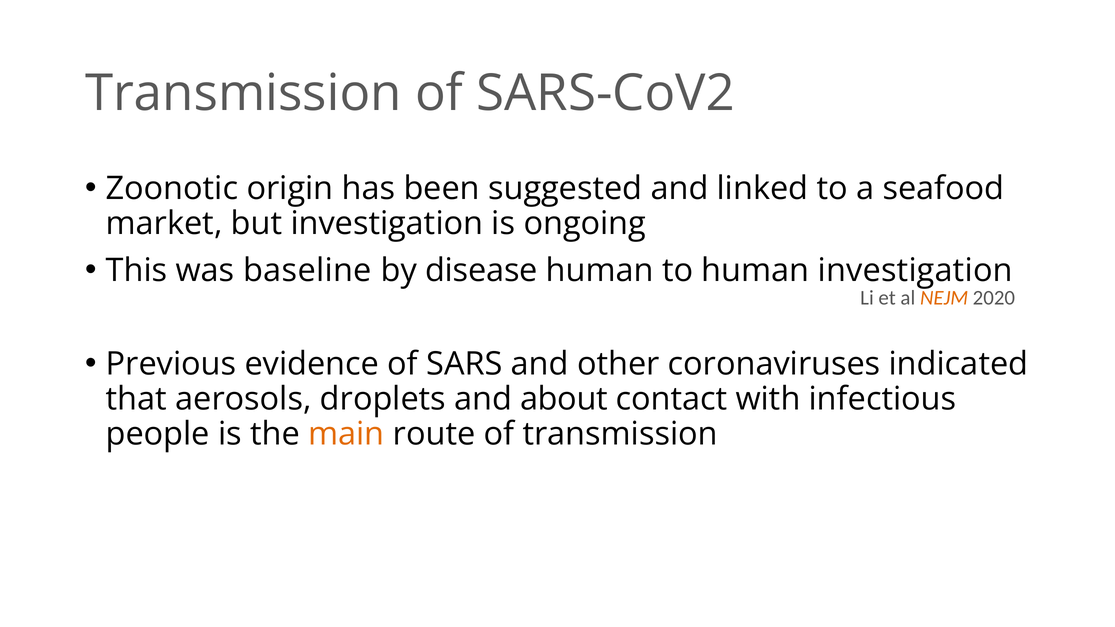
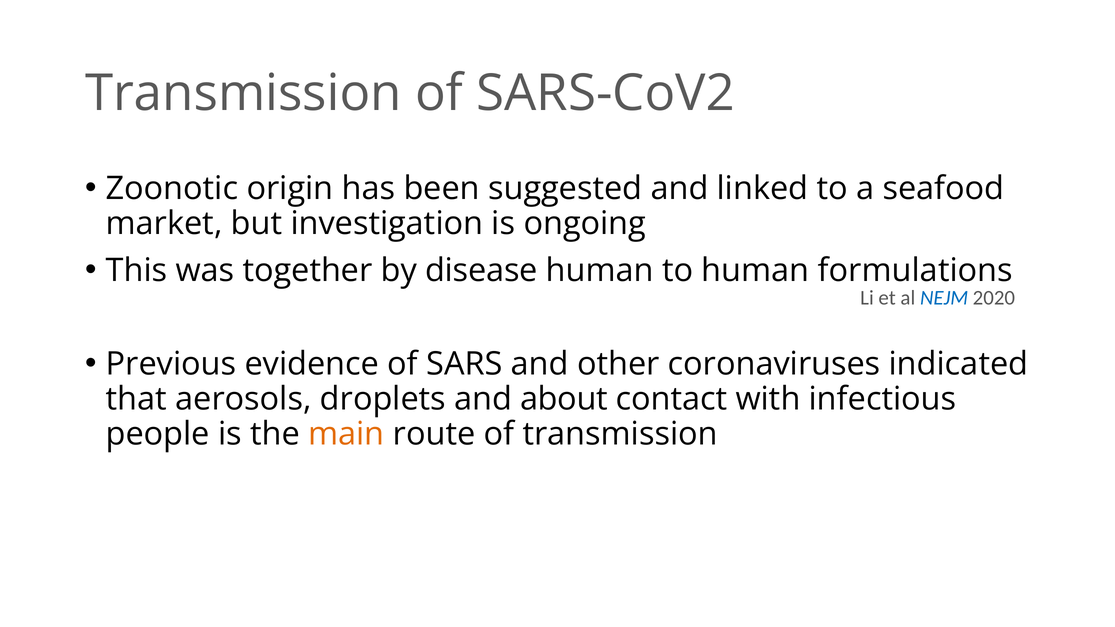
baseline: baseline -> together (308, 270)
human investigation: investigation -> formulations (915, 270)
NEJM colour: orange -> blue (944, 298)
